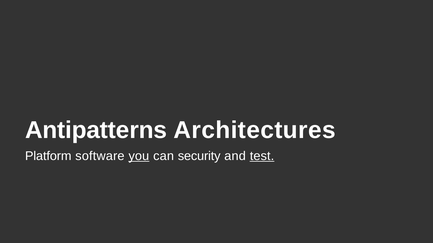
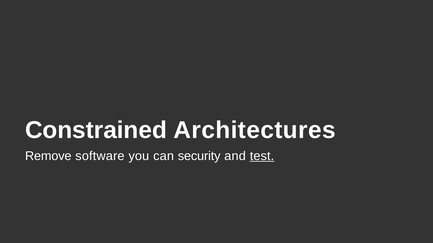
Antipatterns: Antipatterns -> Constrained (96, 130)
Platform: Platform -> Remove (48, 156)
you underline: present -> none (139, 156)
